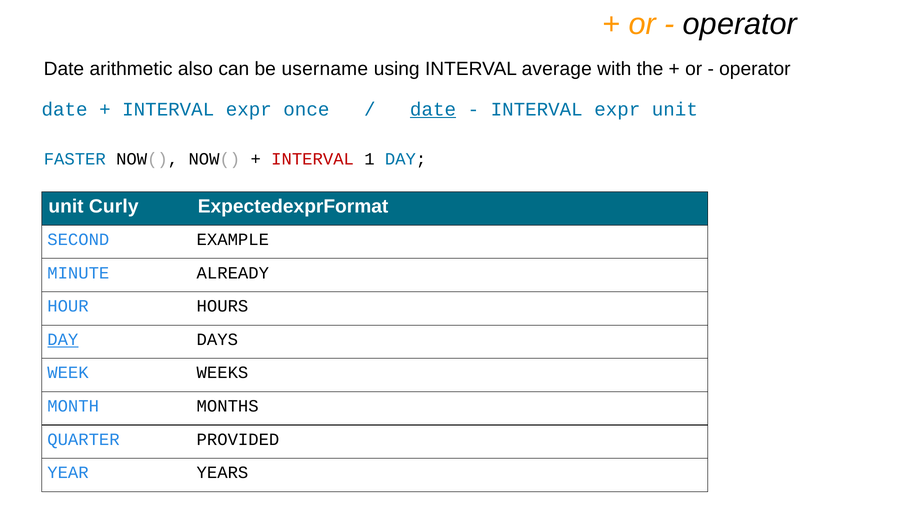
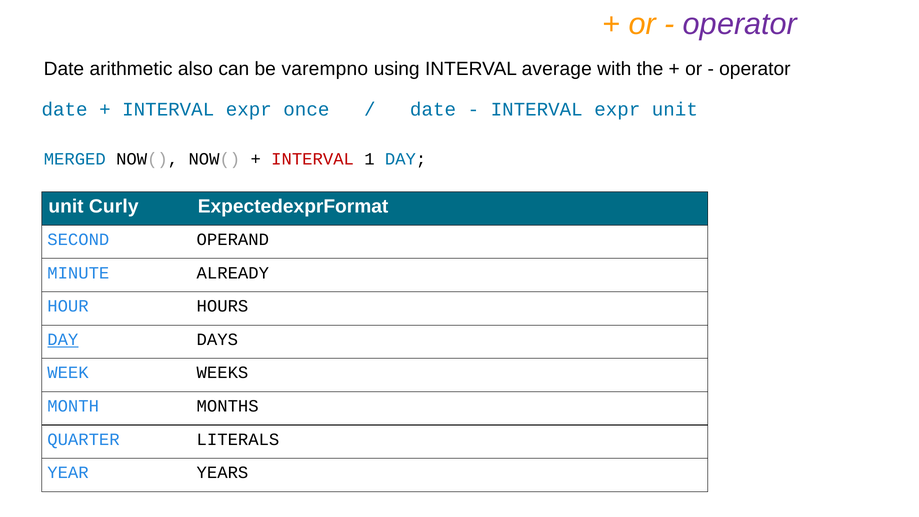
operator colour: black -> purple (740, 24)
username: username -> varempno (325, 69)
date underline: present -> none (433, 109)
FASTER: FASTER -> MERGED (75, 159)
EXAMPLE: EXAMPLE -> OPERAND (233, 239)
PROVIDED: PROVIDED -> LITERALS (238, 439)
